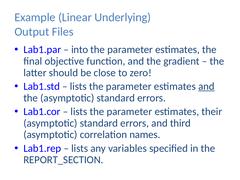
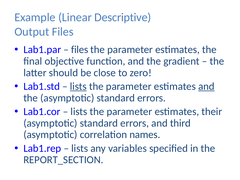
Underlying: Underlying -> Descriptive (123, 17)
into: into -> files (80, 50)
lists underline: none -> present (78, 86)
